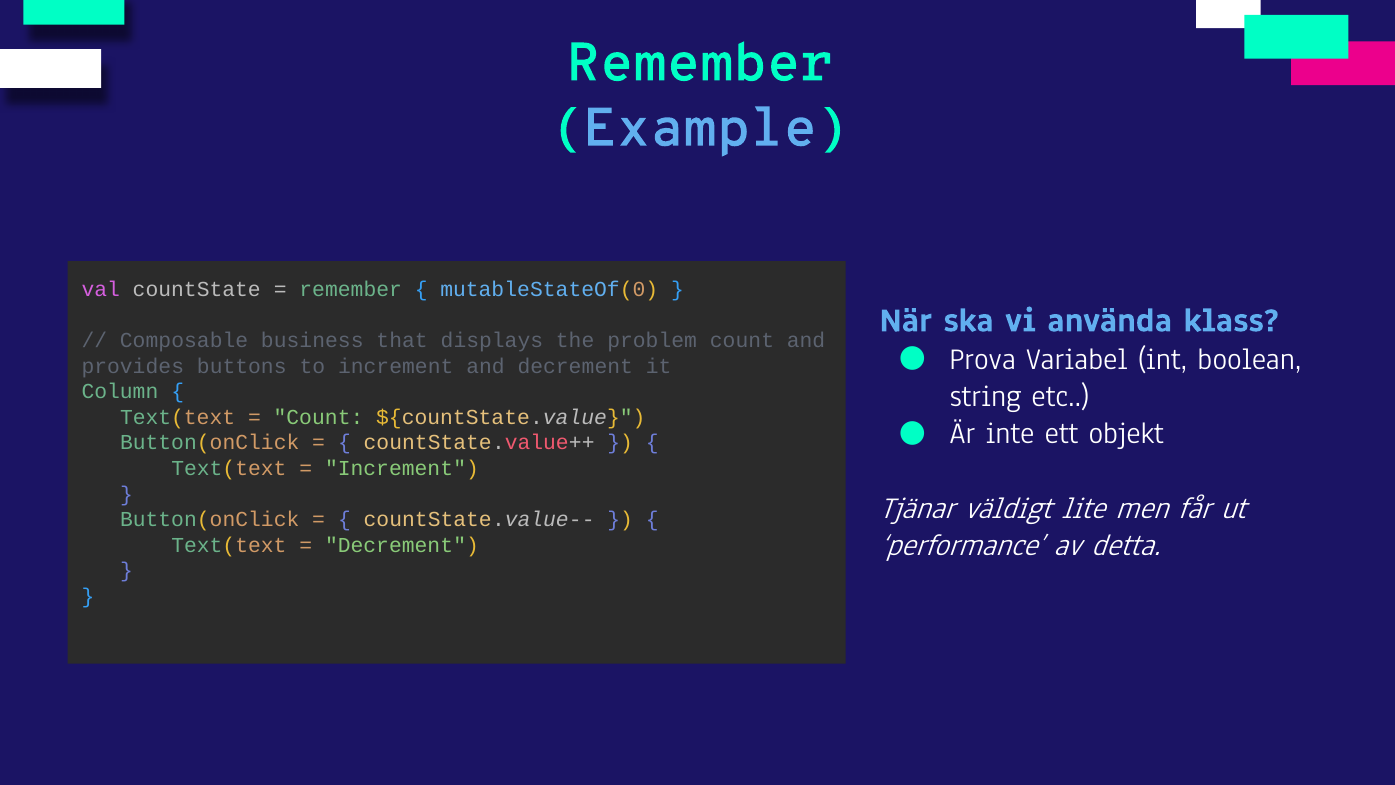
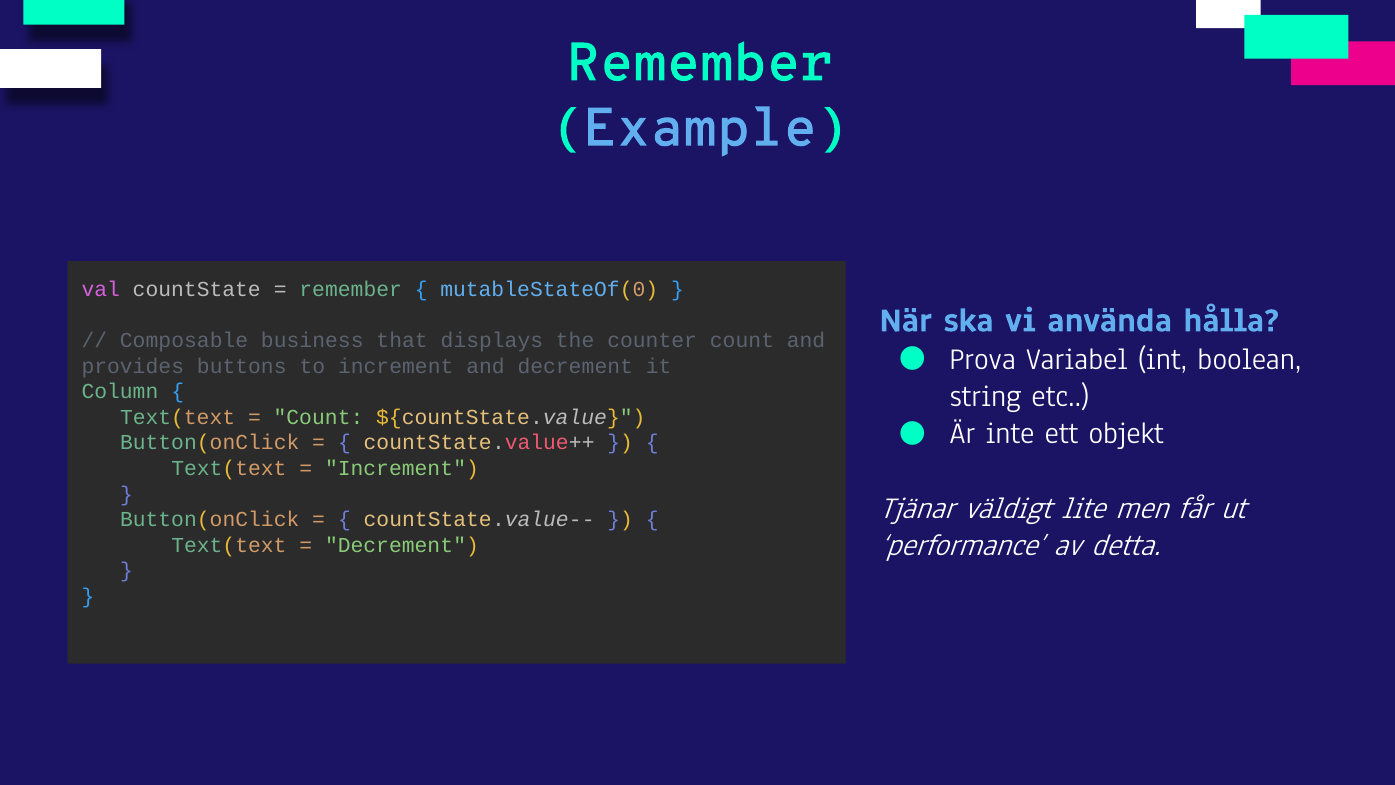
klass: klass -> hålla (1231, 320)
problem: problem -> counter (652, 340)
